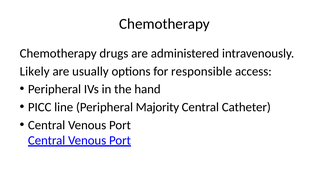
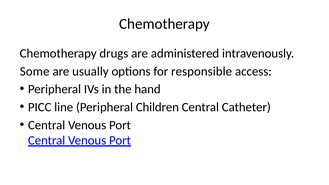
Likely: Likely -> Some (35, 71)
Majority: Majority -> Children (157, 107)
